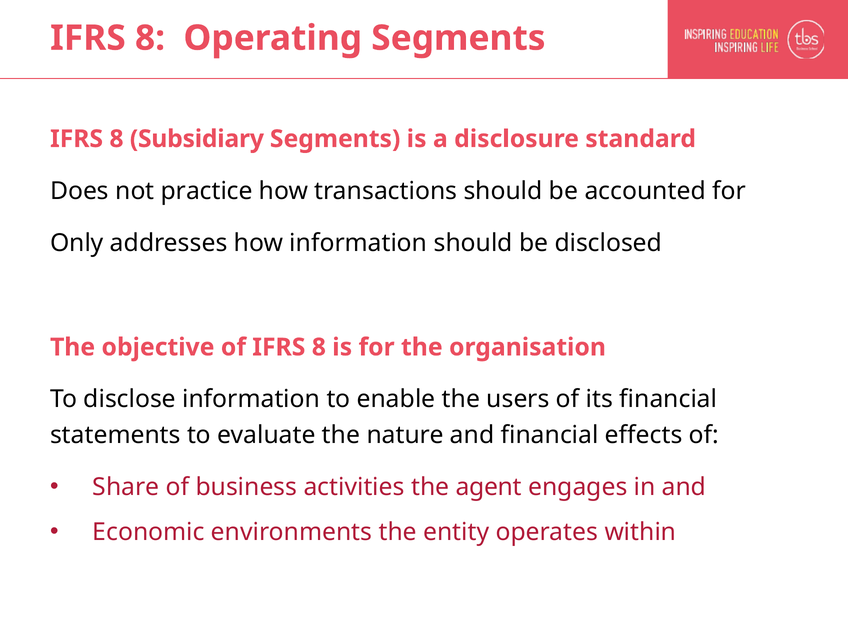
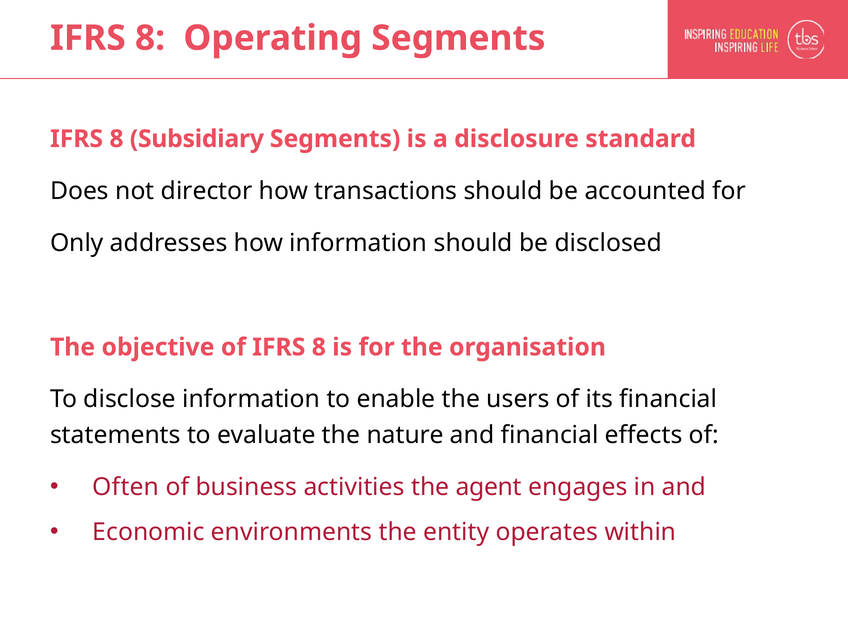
practice: practice -> director (207, 191)
Share: Share -> Often (126, 487)
